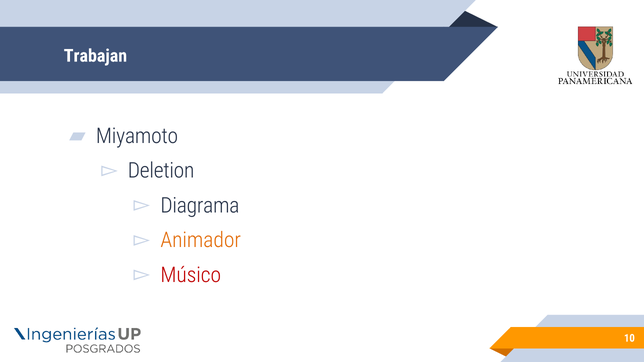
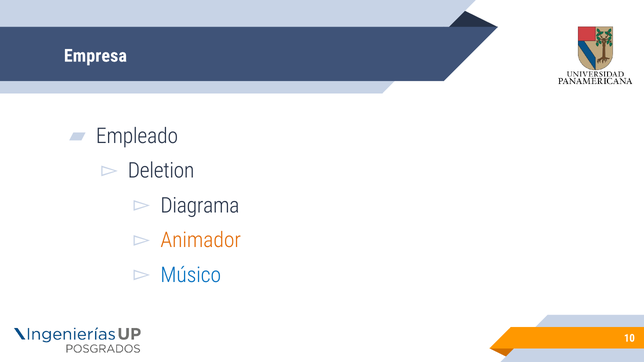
Trabajan: Trabajan -> Empresa (95, 56)
Miyamoto: Miyamoto -> Empleado (137, 136)
Músico colour: red -> blue (191, 275)
